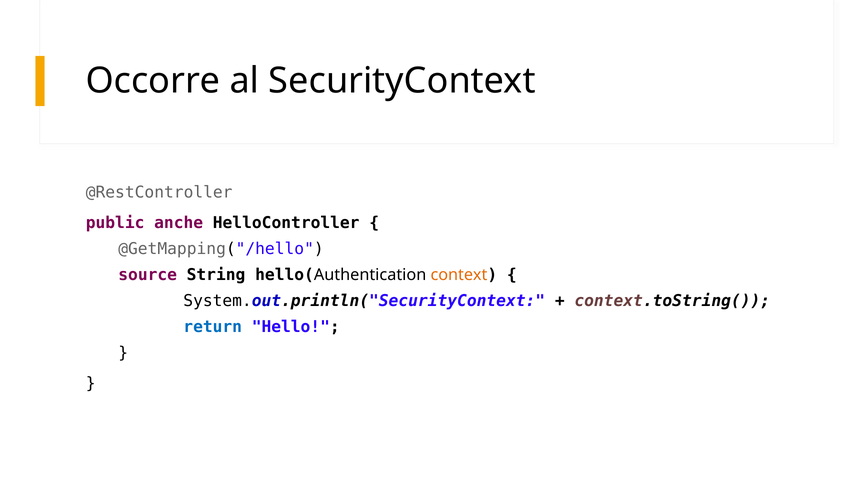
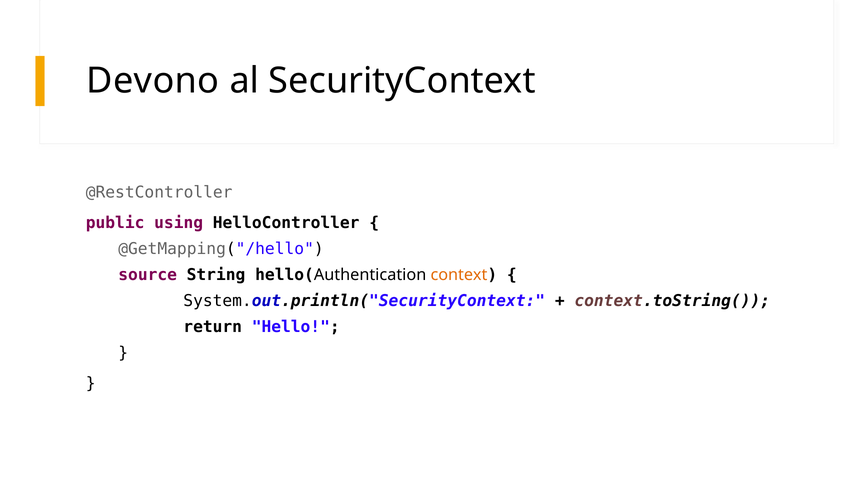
Occorre: Occorre -> Devono (153, 81)
anche: anche -> using (179, 223)
return colour: blue -> black (213, 327)
